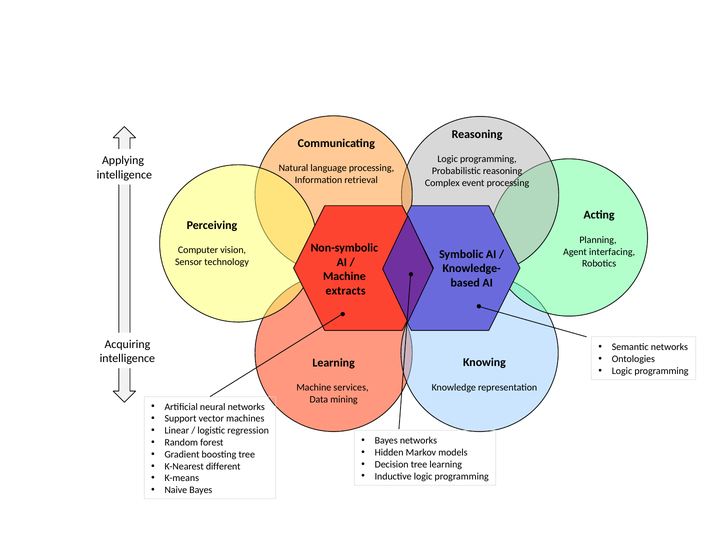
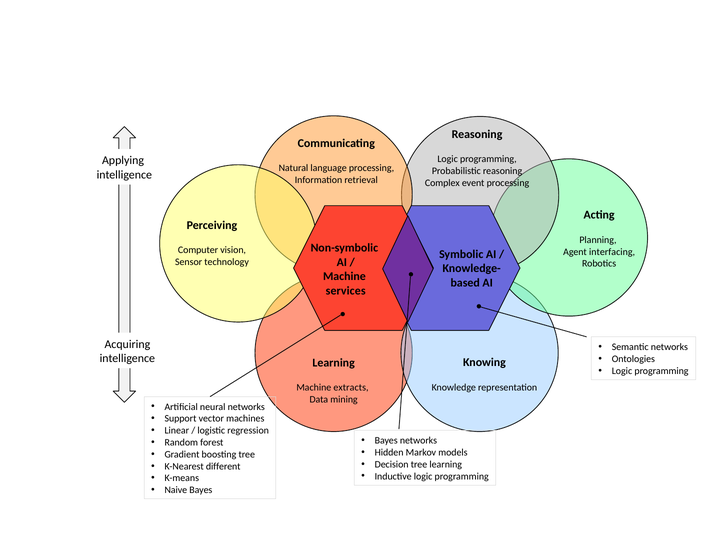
extracts: extracts -> services (346, 291)
services: services -> extracts (351, 387)
